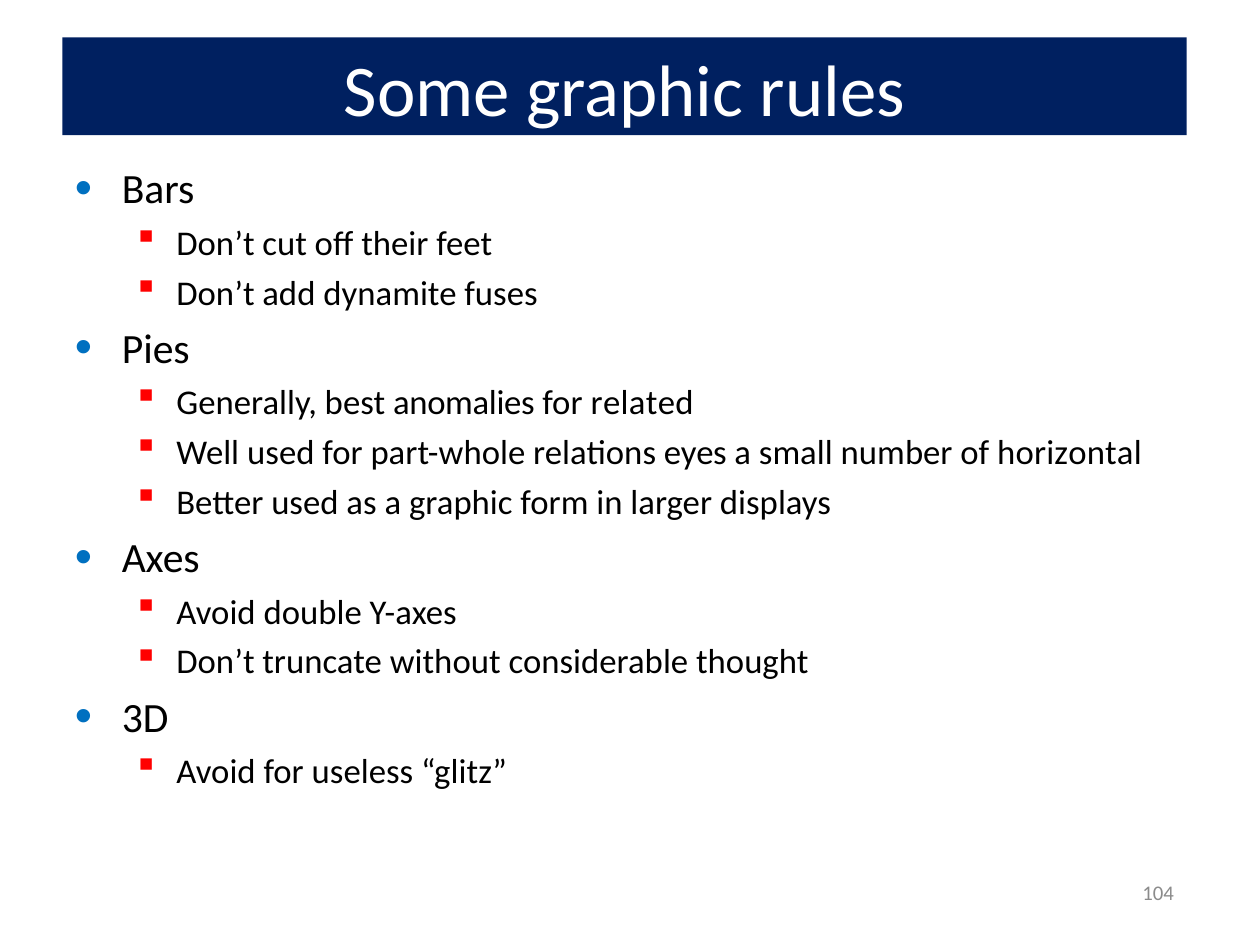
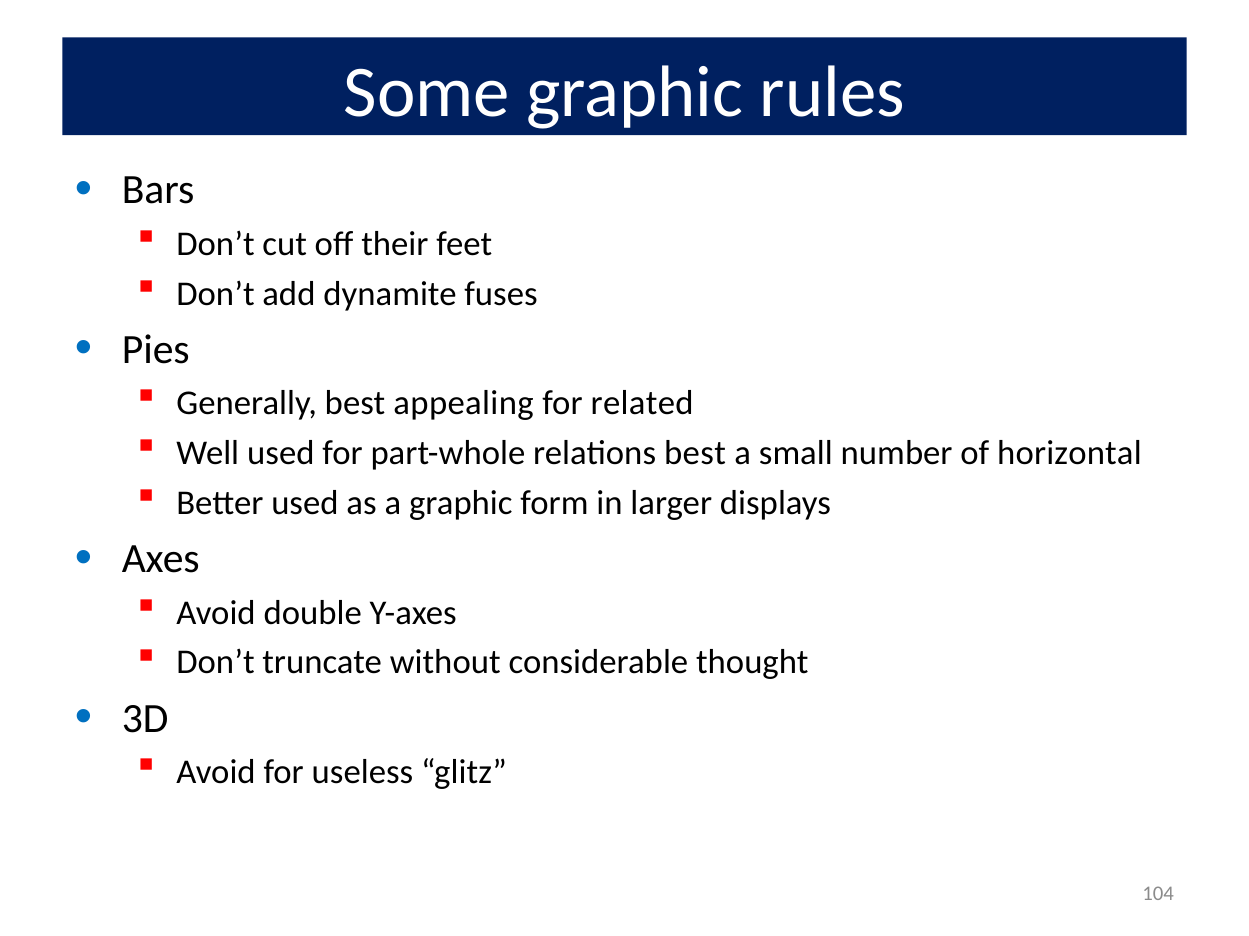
anomalies: anomalies -> appealing (464, 404)
relations eyes: eyes -> best (695, 453)
